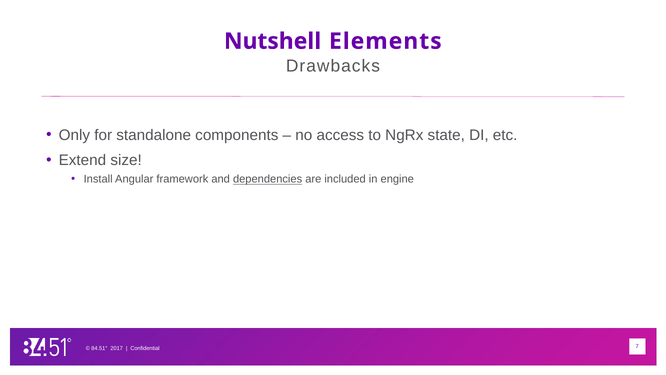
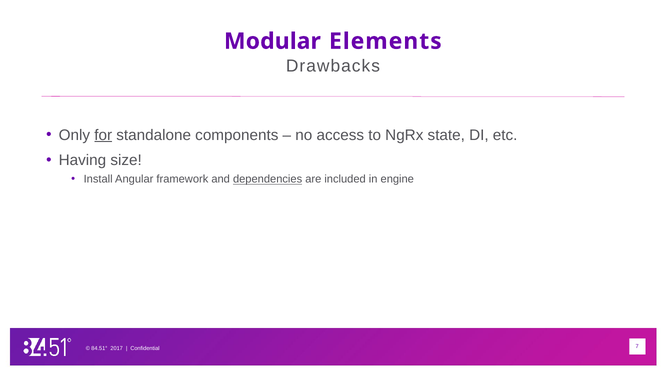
Nutshell: Nutshell -> Modular (272, 41)
for underline: none -> present (103, 135)
Extend: Extend -> Having (82, 160)
